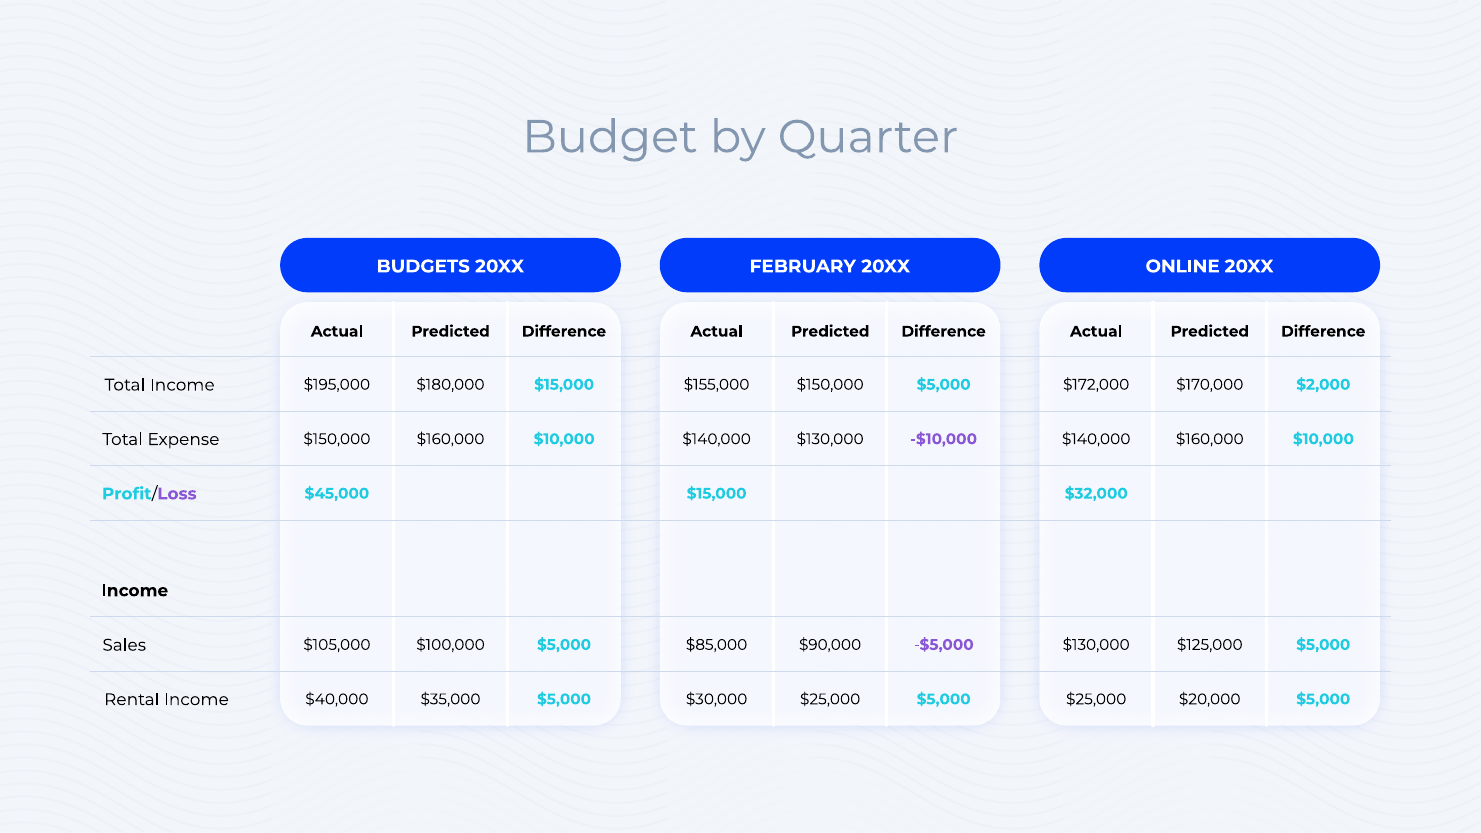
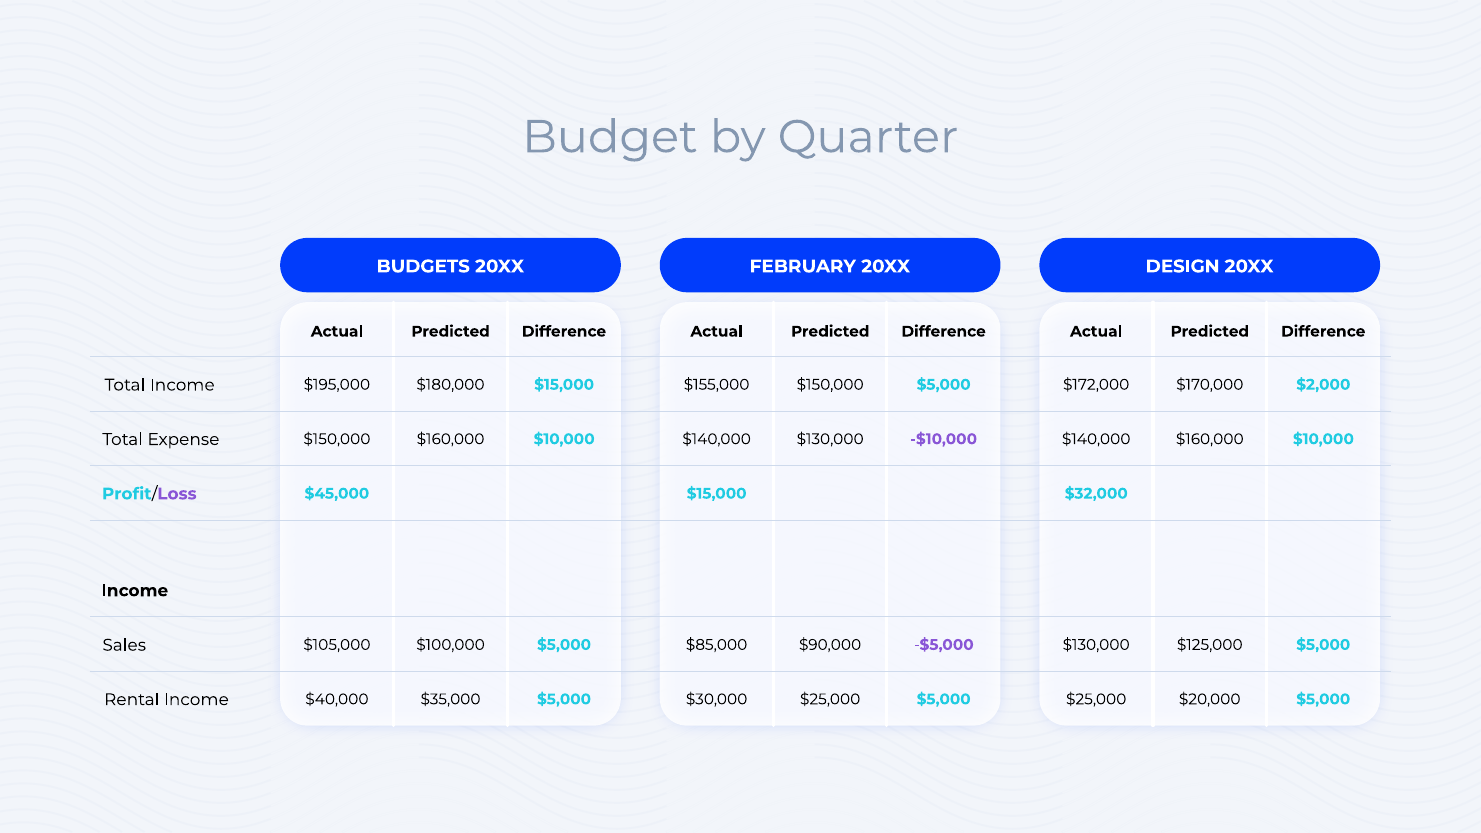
ONLINE: ONLINE -> DESIGN (1183, 266)
